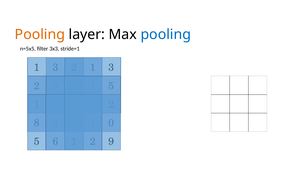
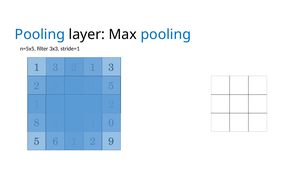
Pooling colour: orange -> blue (40, 34)
